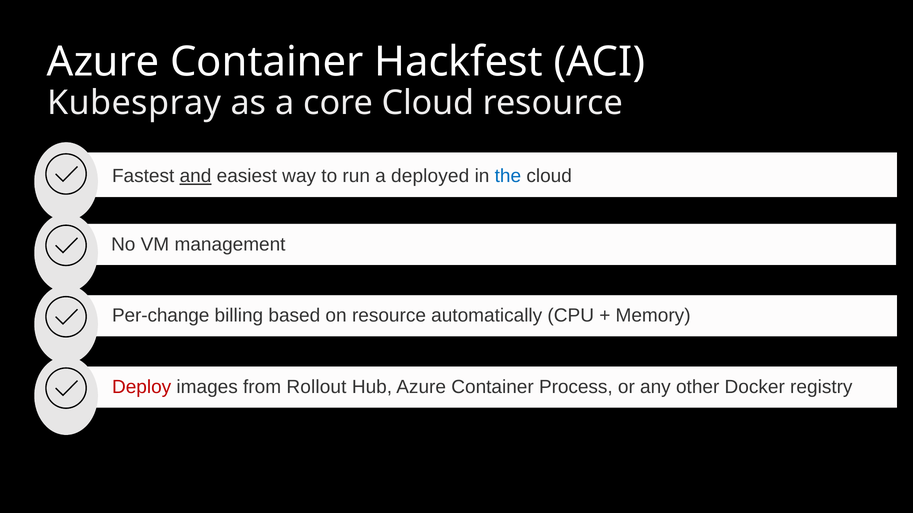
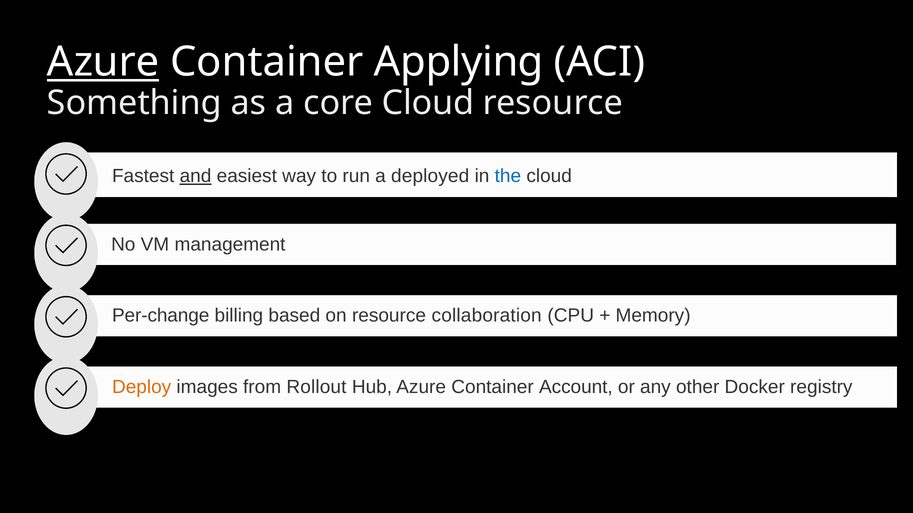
Azure underline: none -> present (103, 62)
Hackfest: Hackfest -> Applying (459, 62)
Kubespray: Kubespray -> Something (134, 103)
automatically: automatically -> collaboration (487, 316)
Deploy colour: red -> orange (142, 387)
Process: Process -> Account (576, 387)
